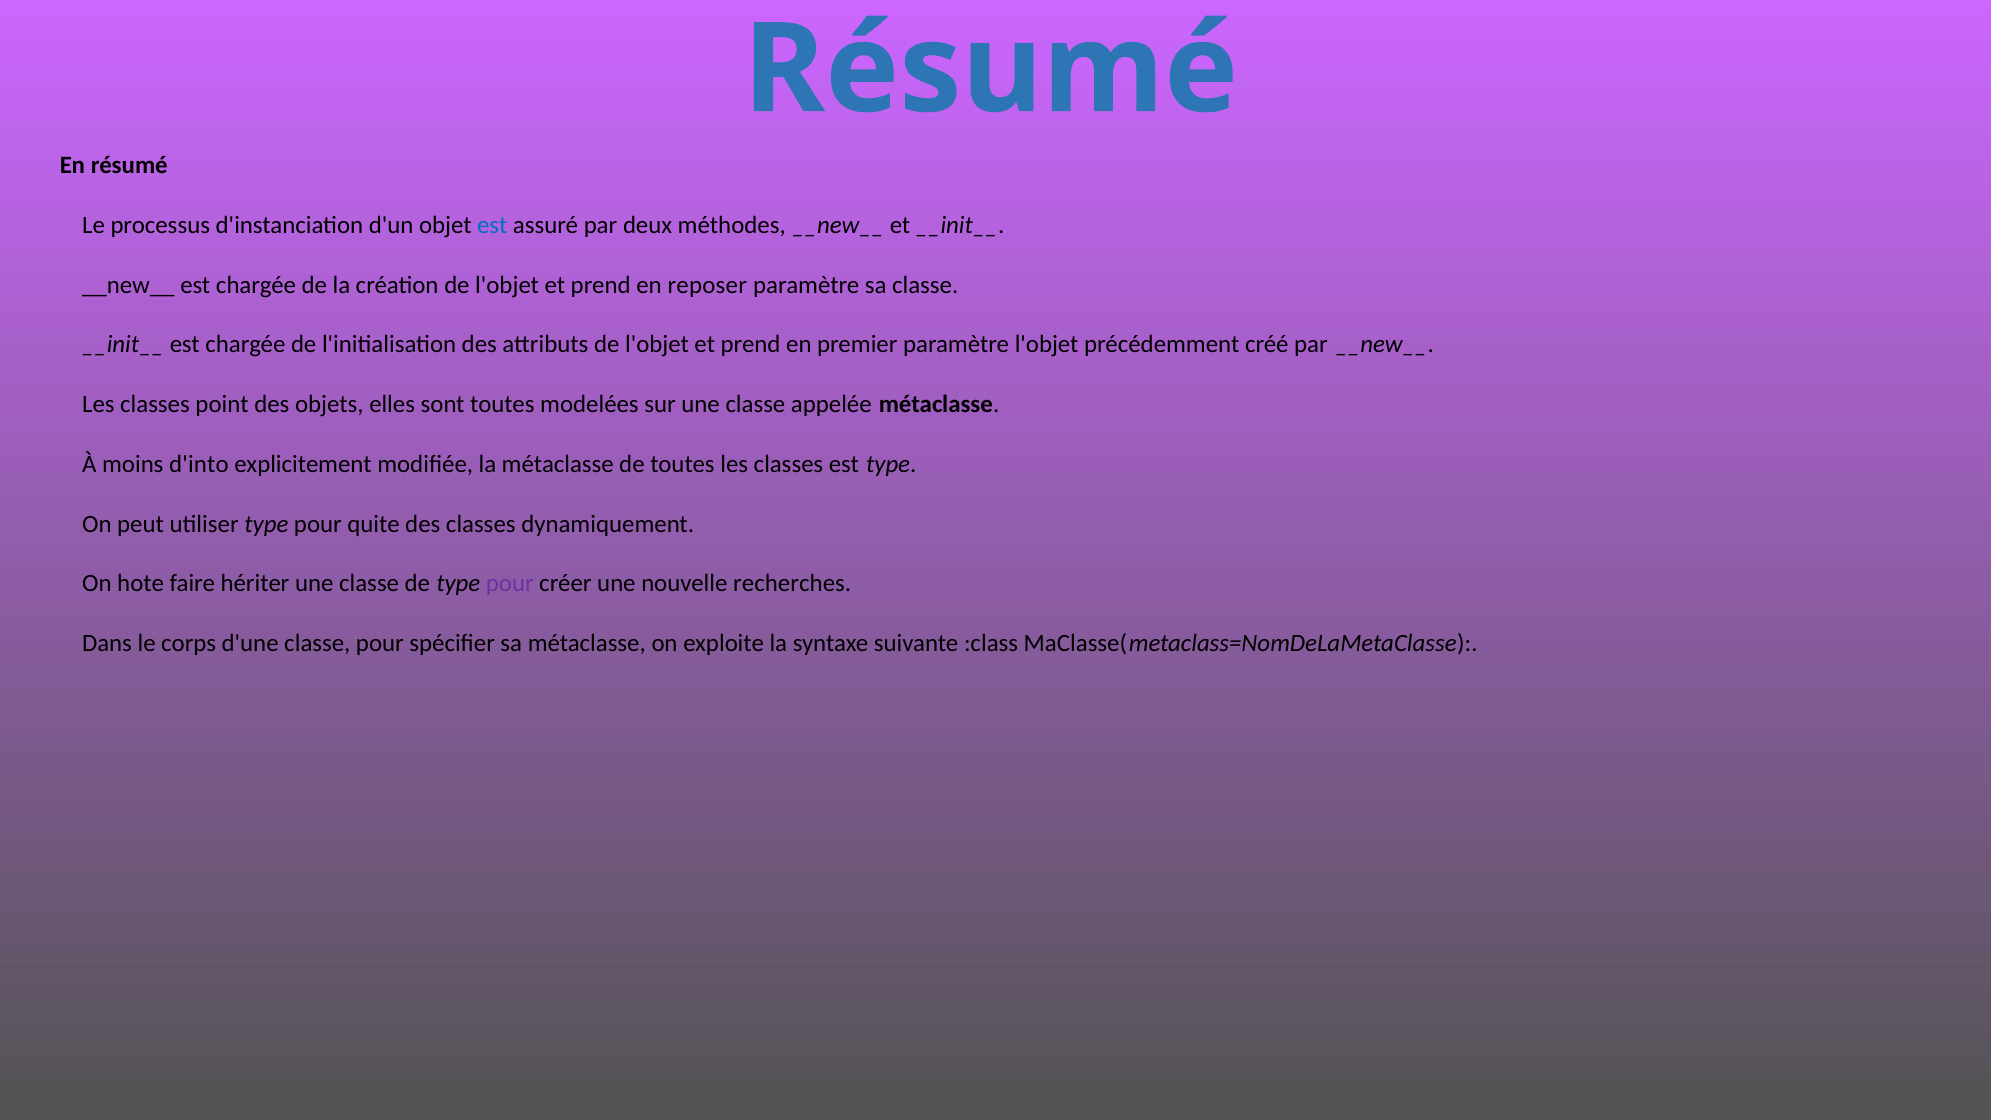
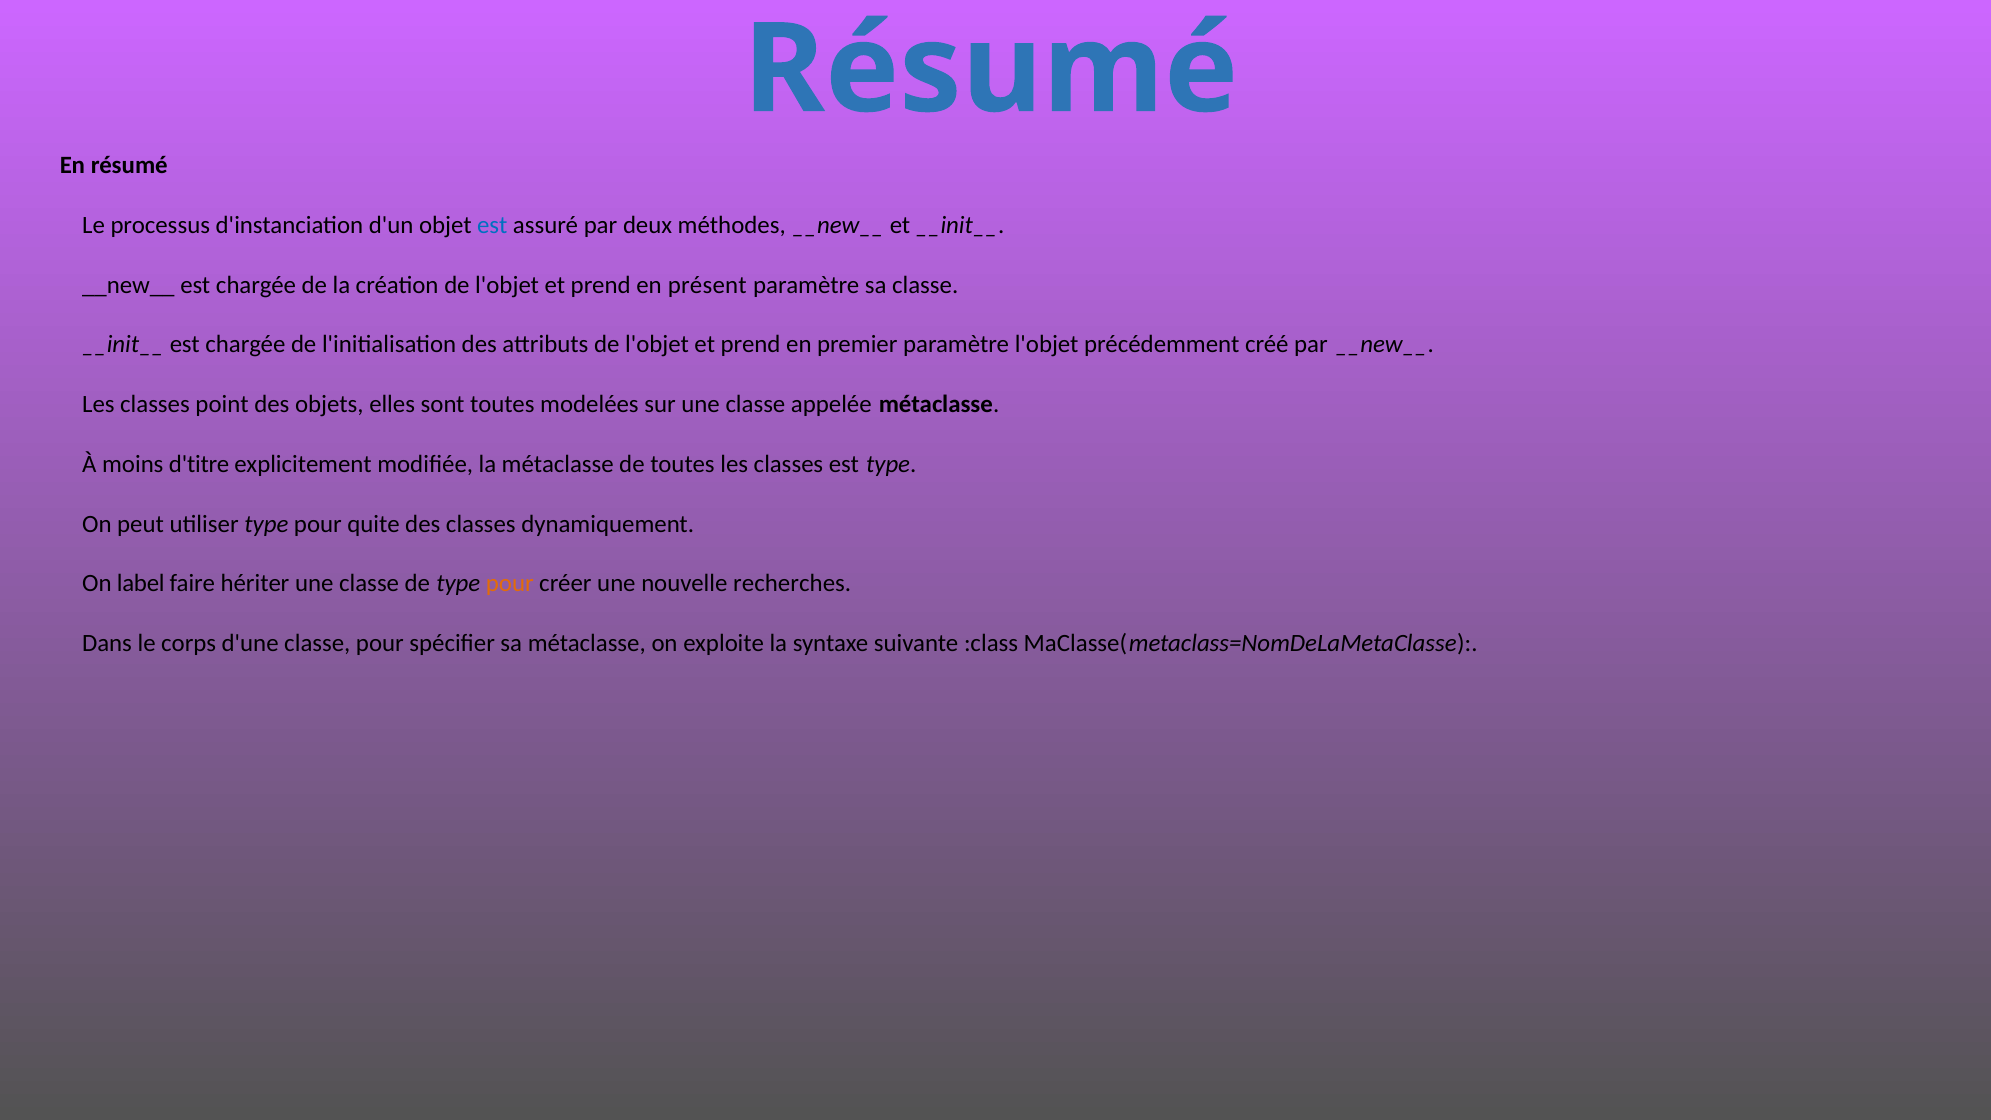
reposer: reposer -> présent (707, 285)
d'into: d'into -> d'titre (199, 464)
hote: hote -> label (141, 584)
pour colour: purple -> orange (510, 584)
